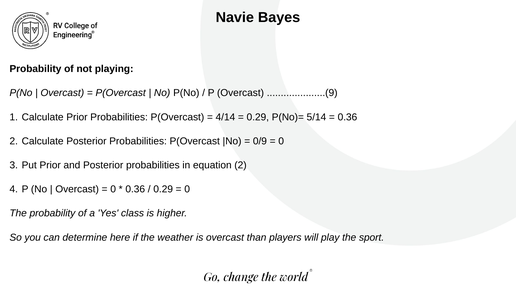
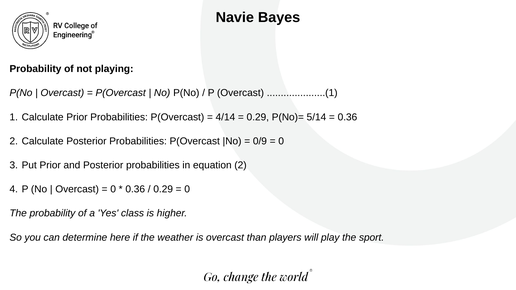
.....................(9: .....................(9 -> .....................(1 (302, 93)
